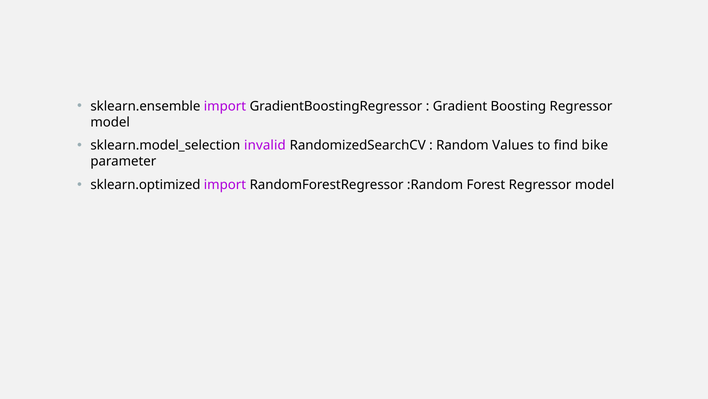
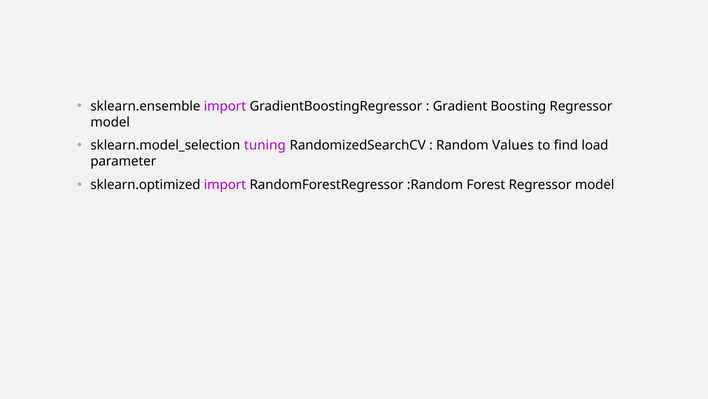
invalid: invalid -> tuning (265, 145)
bike: bike -> load (595, 145)
